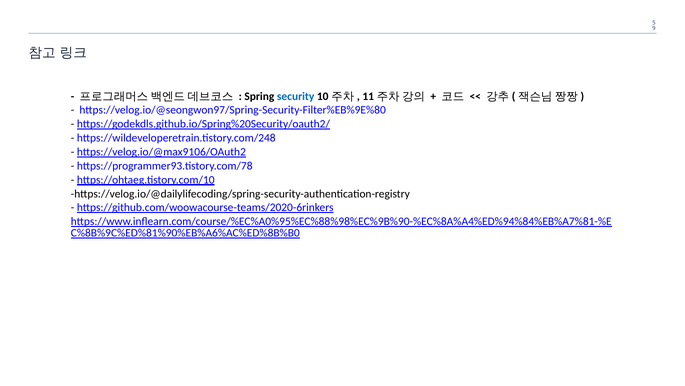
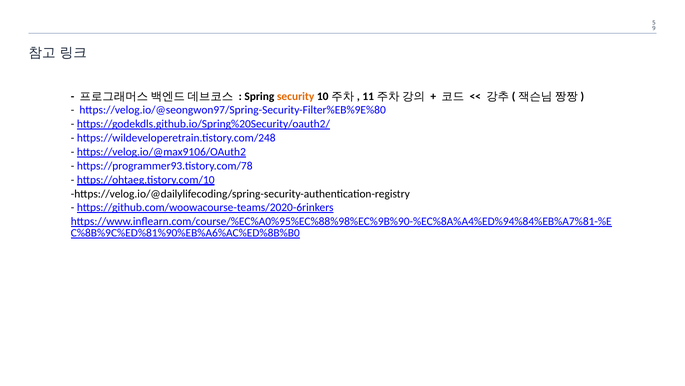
security colour: blue -> orange (296, 96)
